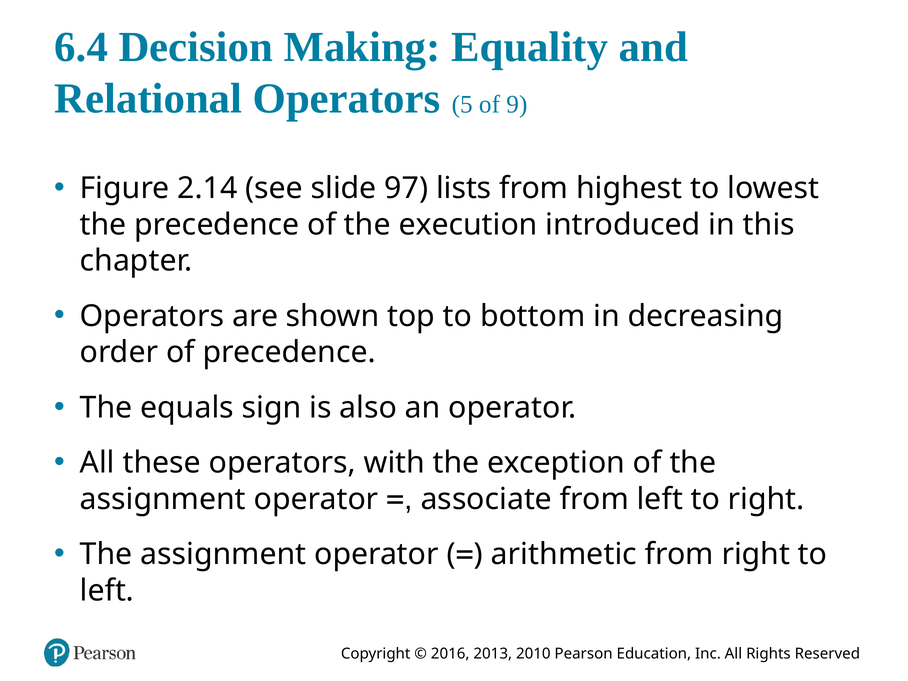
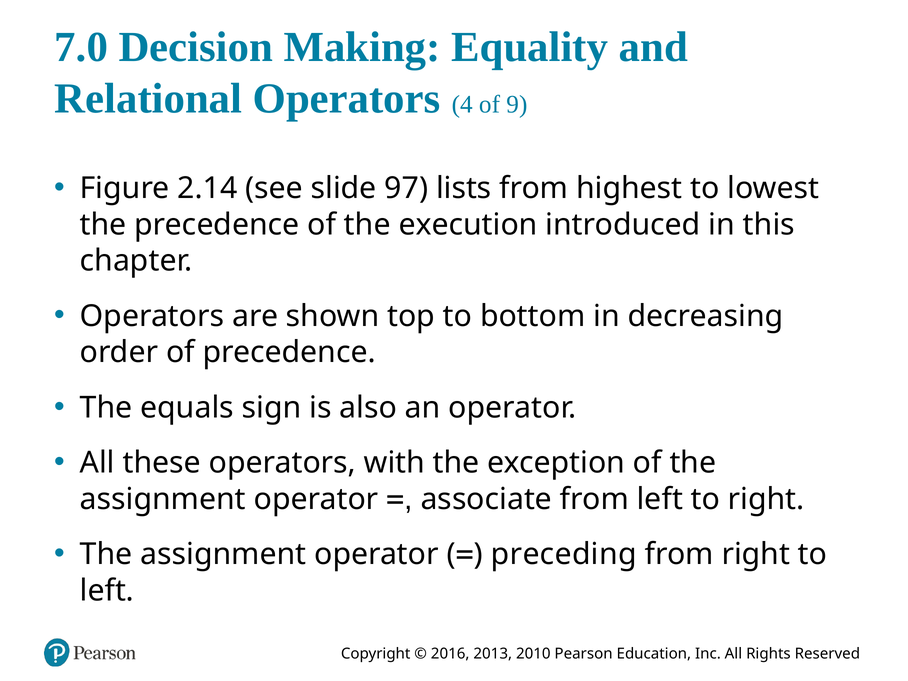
6.4: 6.4 -> 7.0 (81, 47)
5: 5 -> 4 (462, 104)
arithmetic: arithmetic -> preceding (564, 554)
